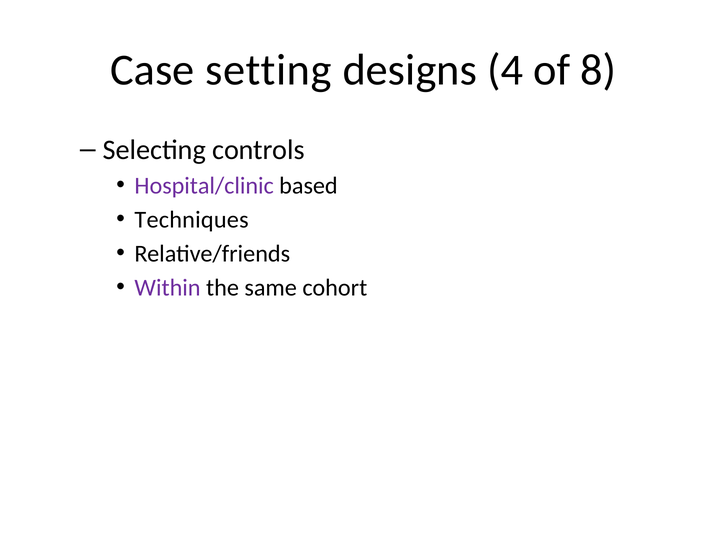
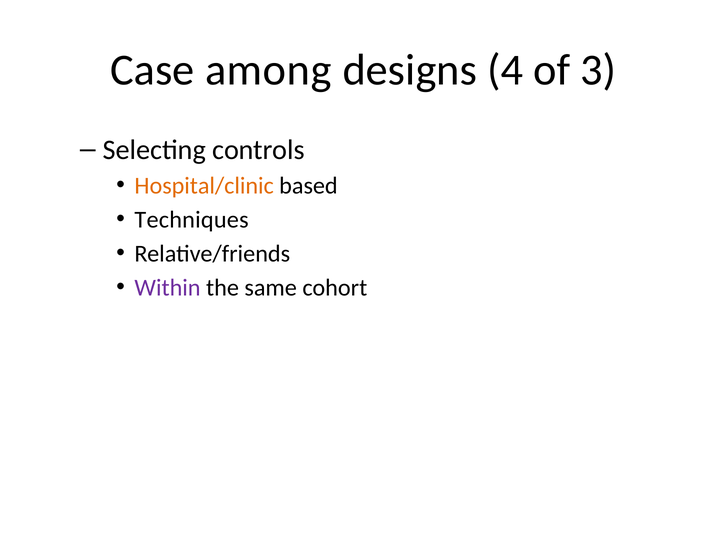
setting: setting -> among (268, 70)
8: 8 -> 3 (598, 70)
Hospital/clinic colour: purple -> orange (204, 186)
